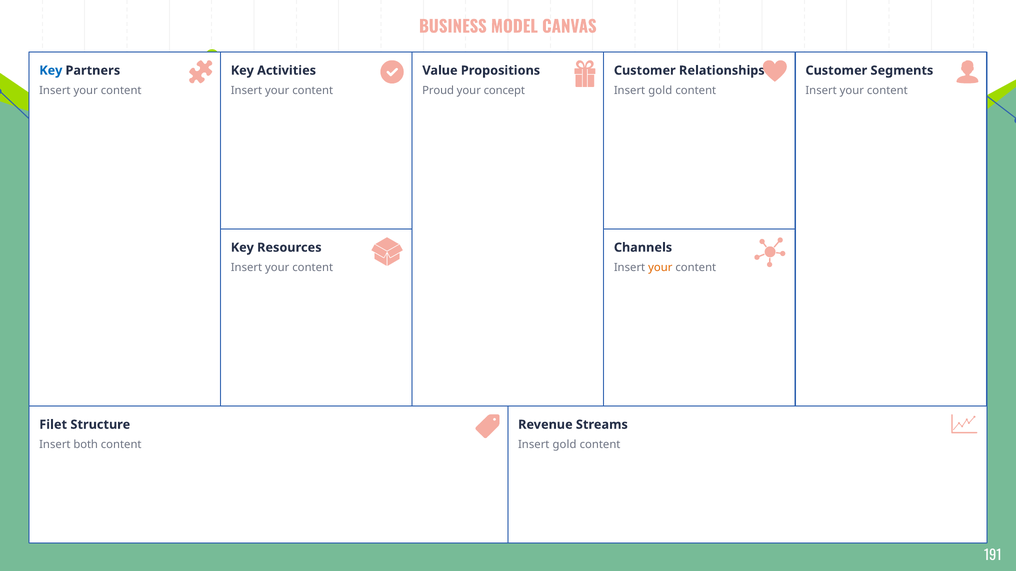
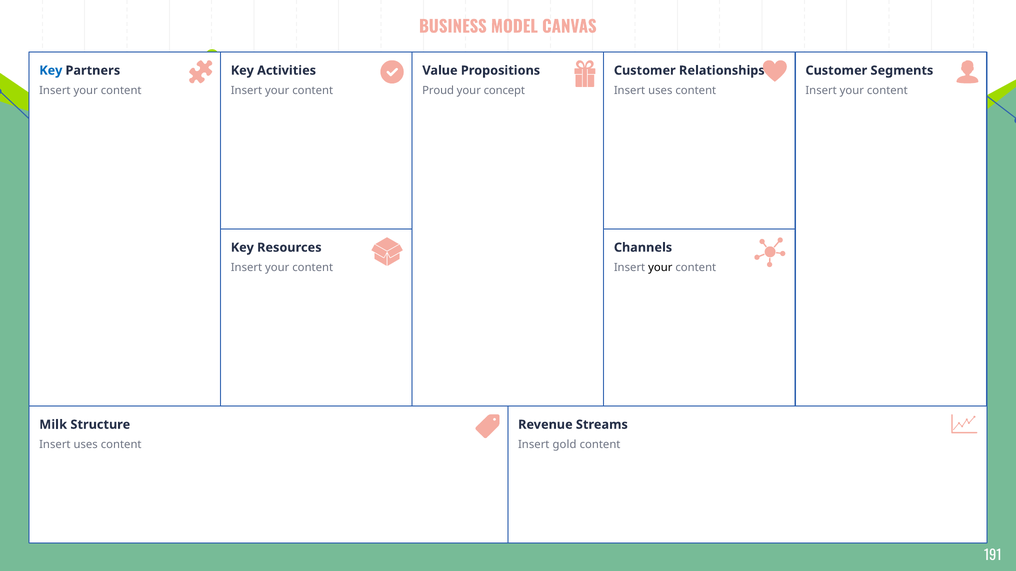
gold: gold -> uses (660, 91)
your colour: orange -> black (660, 268)
Filet: Filet -> Milk (53, 425)
both: both -> uses (86, 445)
